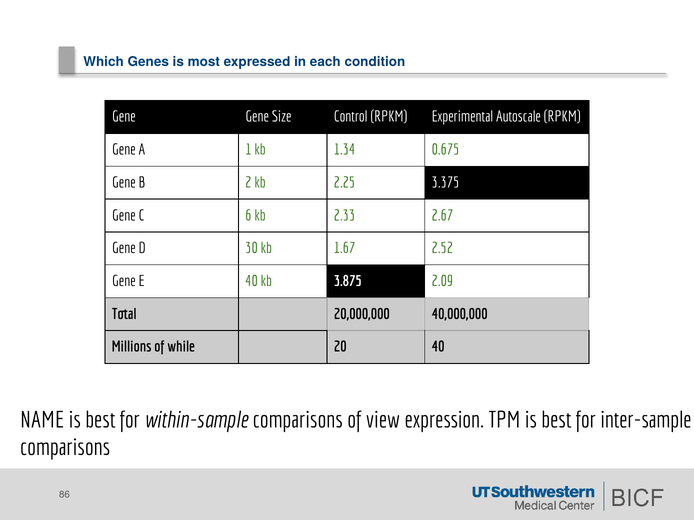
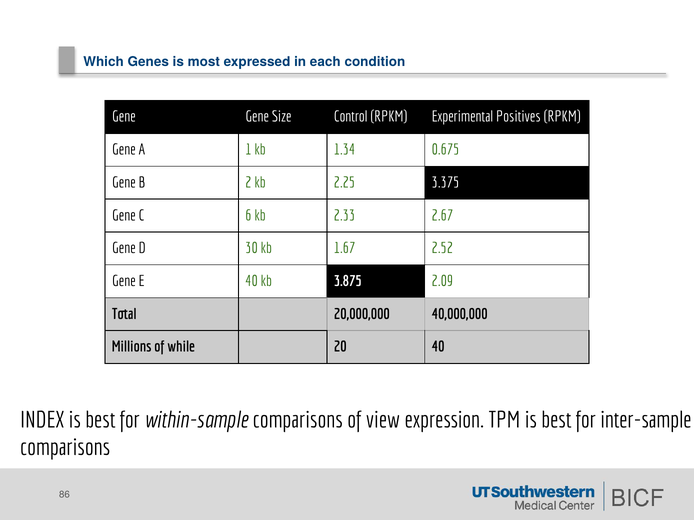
Autoscale: Autoscale -> Positives (518, 117)
NAME: NAME -> INDEX (42, 420)
